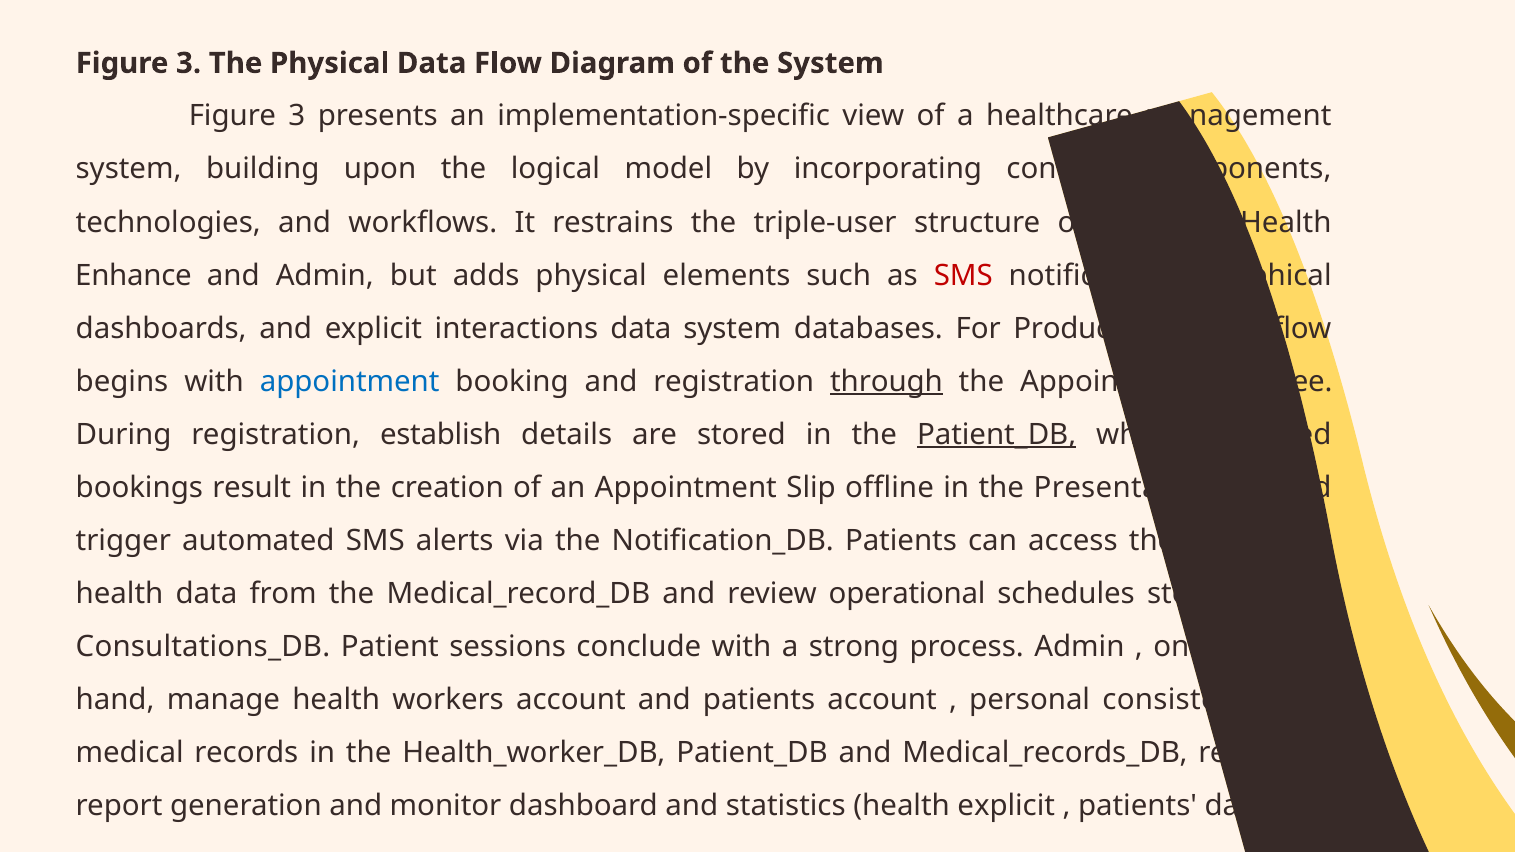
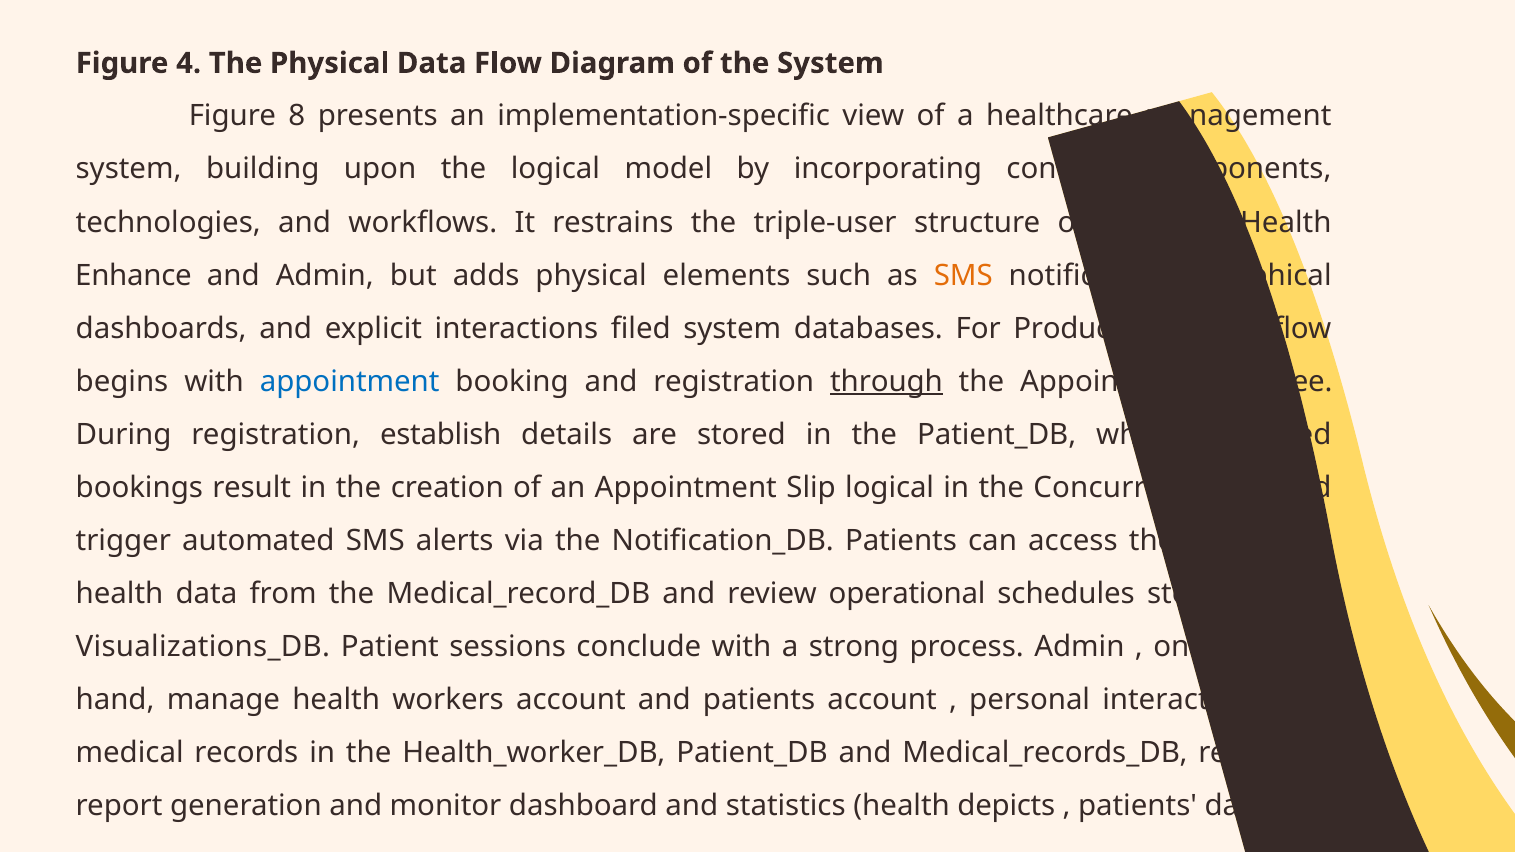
3: 3 -> 4 (189, 63)
3: 3 -> 8 (297, 116)
SMS colour: red -> orange (963, 275)
interactions data: data -> filed (641, 328)
Patient_DB underline: present -> none (997, 435)
Slip offline: offline -> logical (890, 488)
Presentation_DB: Presentation_DB -> Concurrently_DB (1151, 488)
Consultations_DB: Consultations_DB -> Visualizations_DB (203, 647)
personal consistency: consistency -> interactions (1184, 700)
health explicit: explicit -> depicts (1006, 806)
